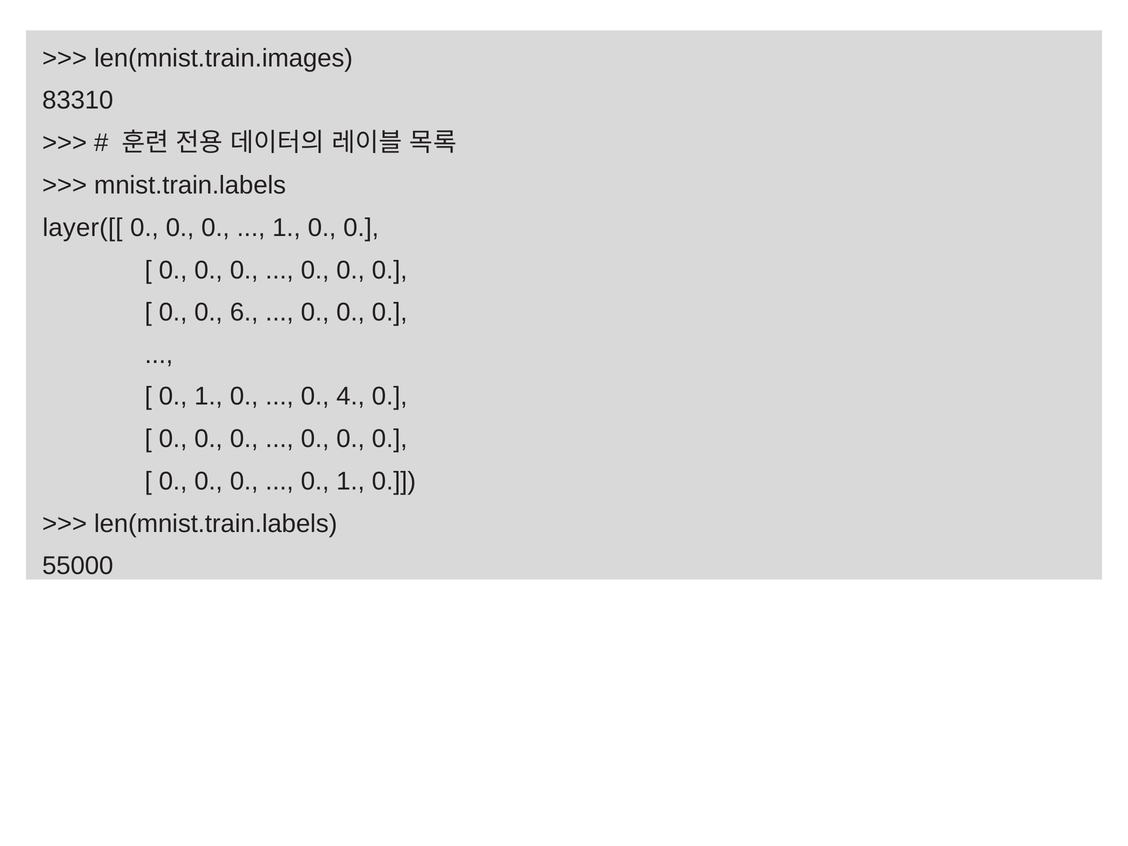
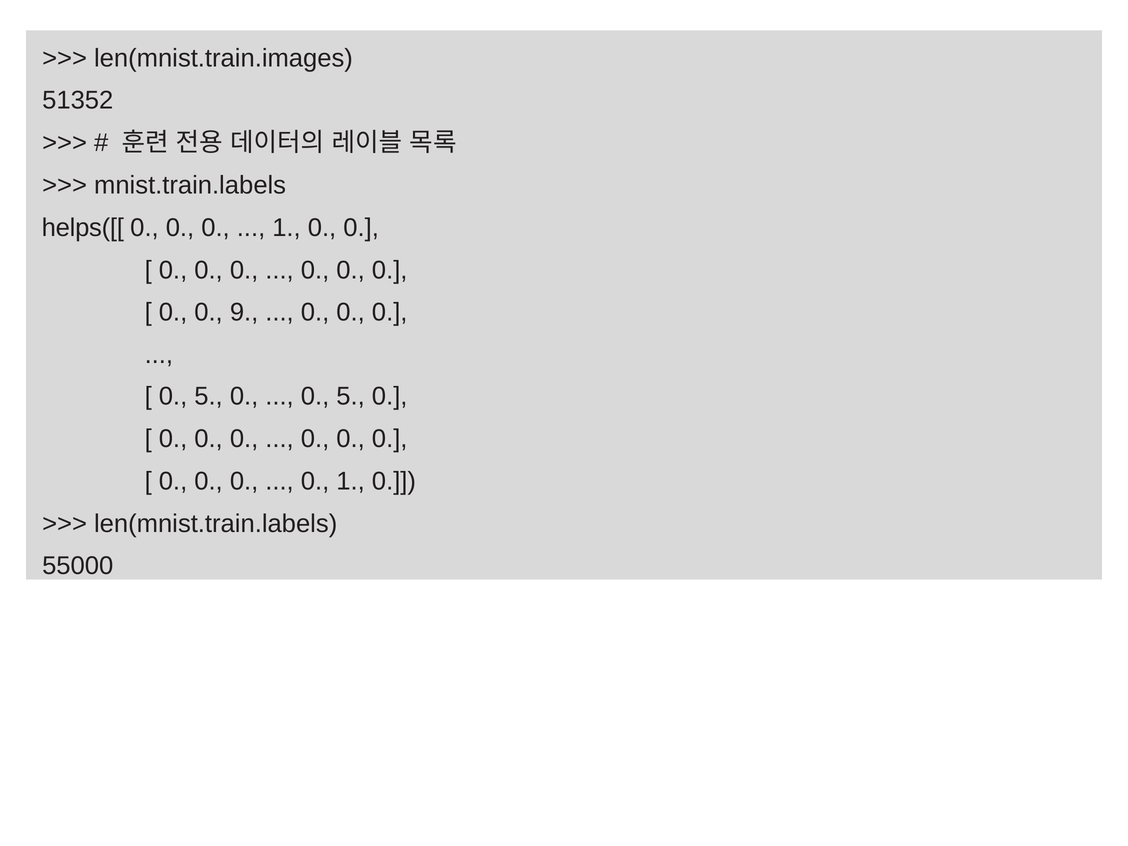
83310: 83310 -> 51352 (78, 101)
layer([[: layer([[ -> helps([[ (83, 228)
6: 6 -> 9 (244, 313)
1: 1 -> 5 (208, 396)
4: 4 -> 5 (351, 396)
